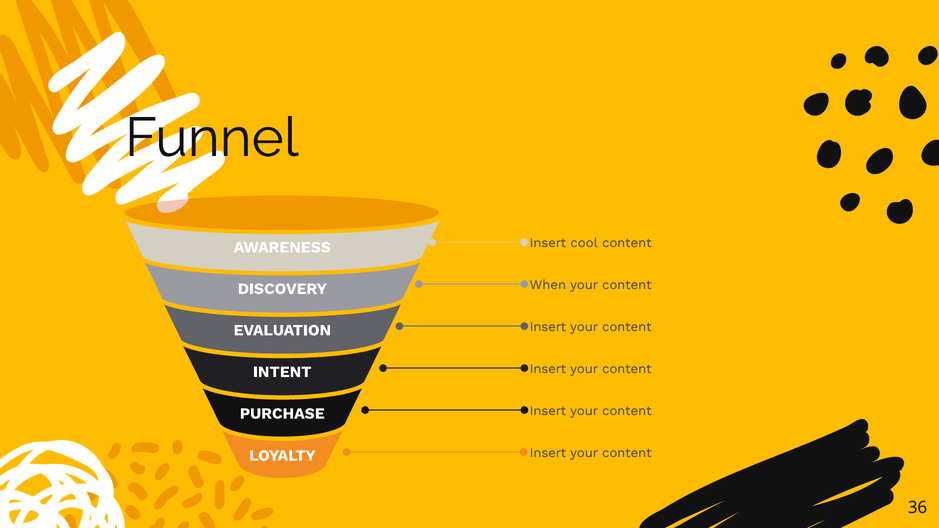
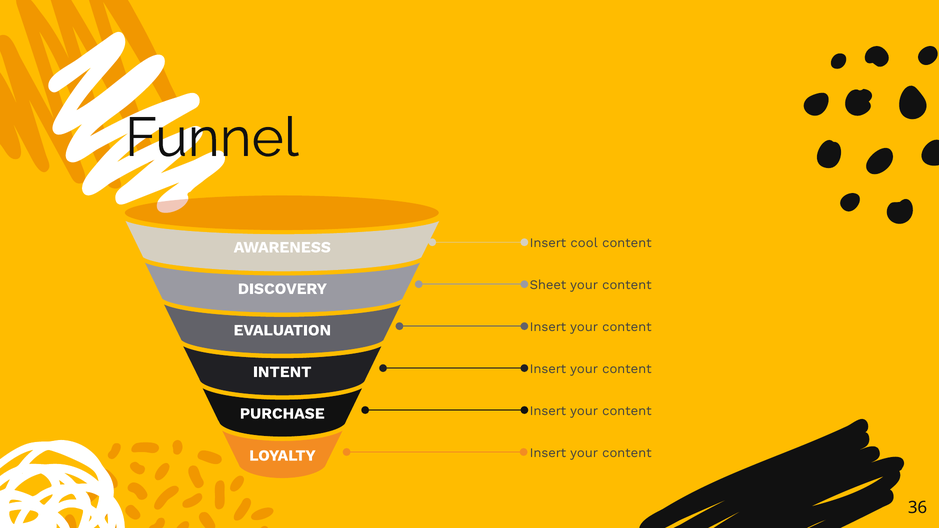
When: When -> Sheet (548, 285)
